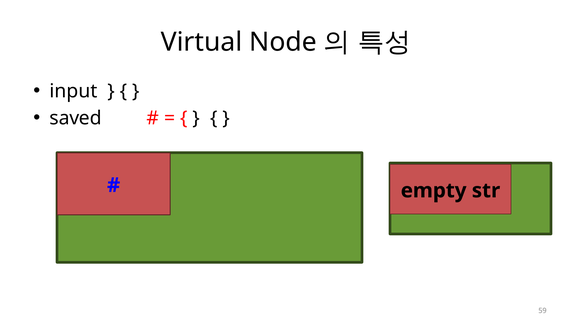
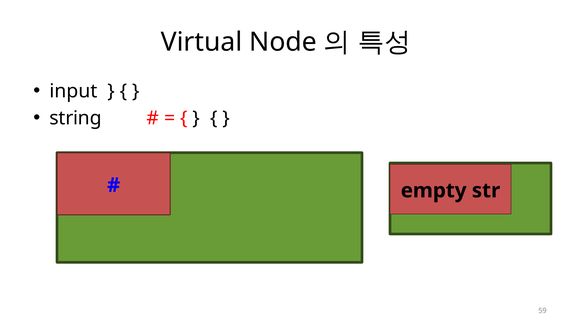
saved: saved -> string (76, 118)
